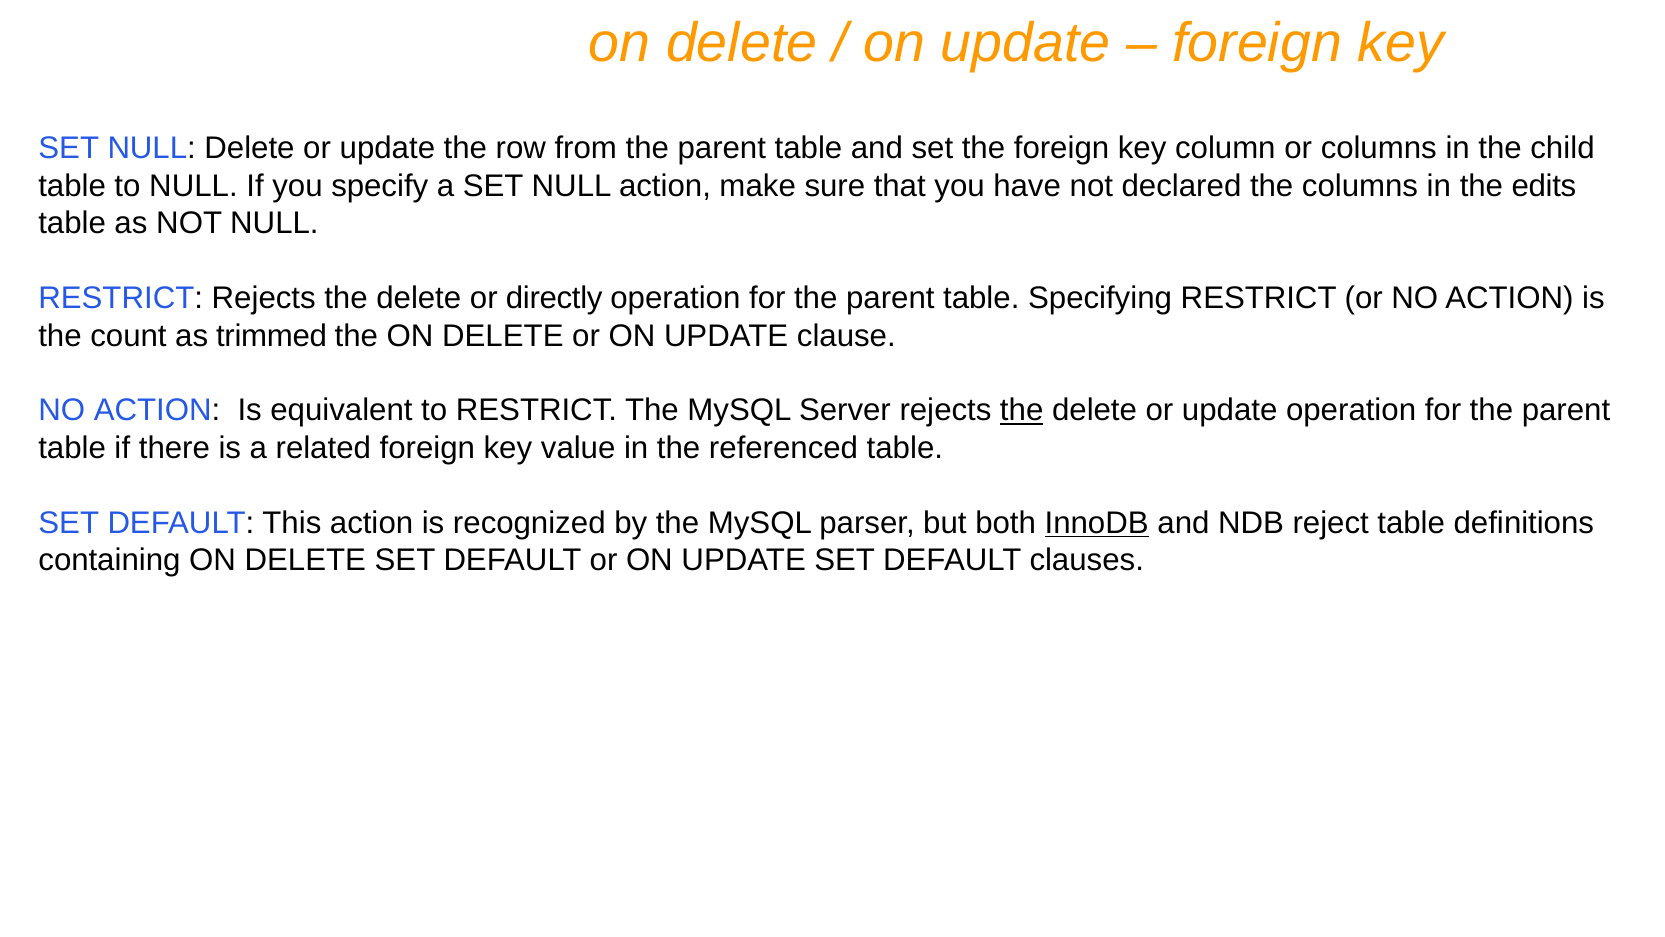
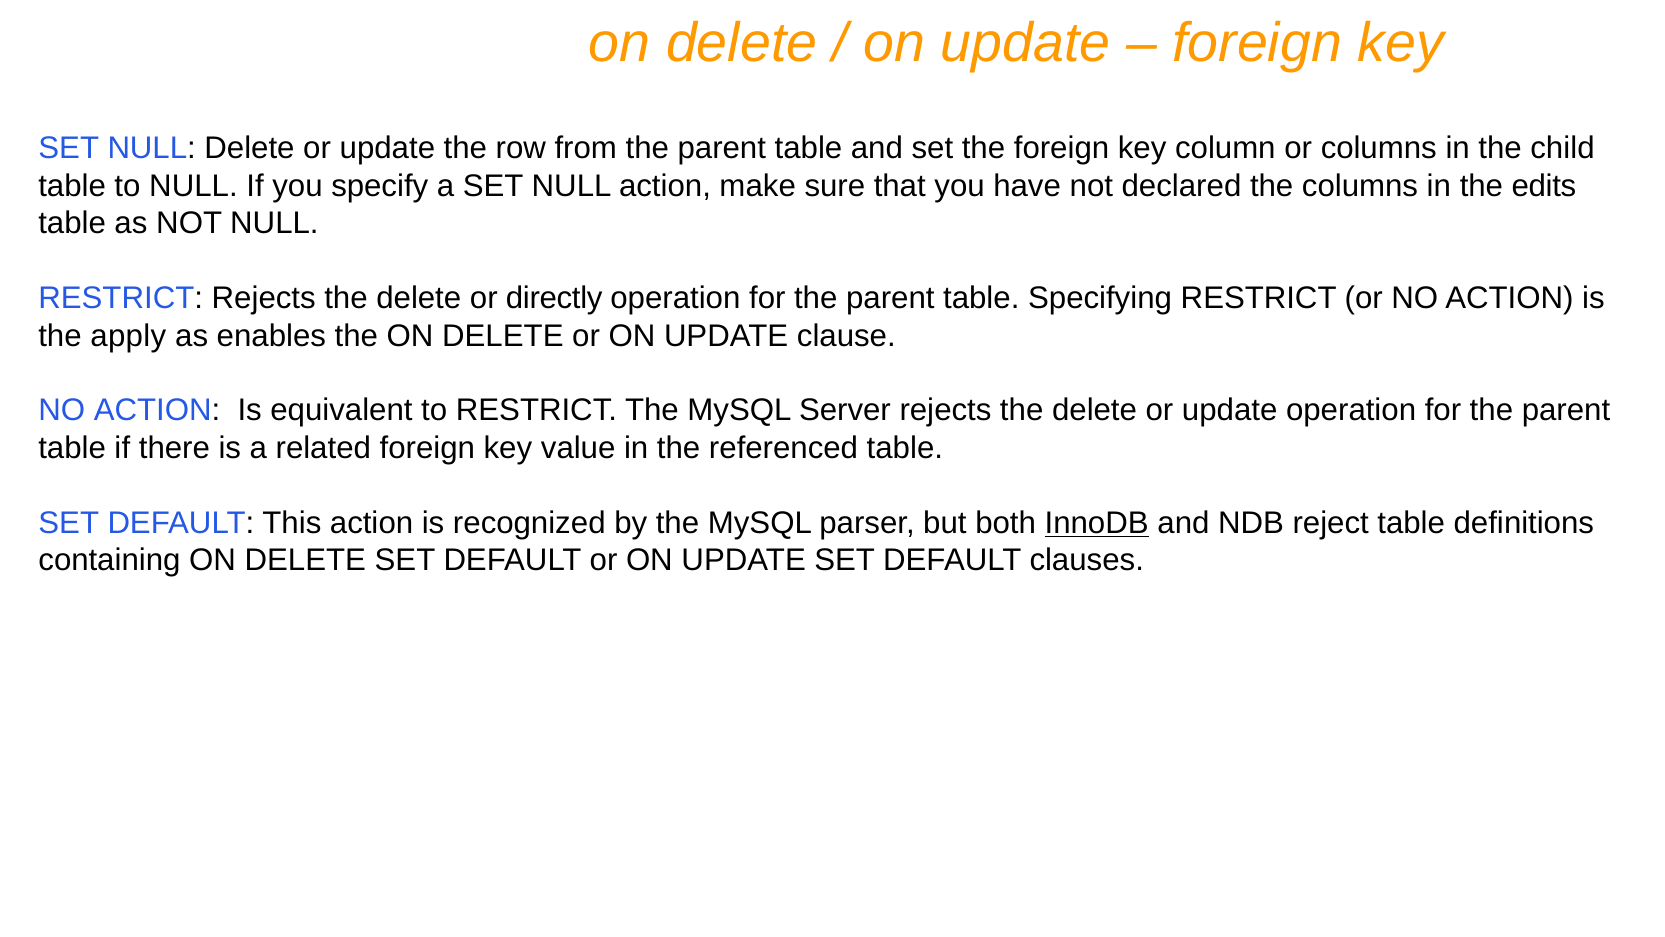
count: count -> apply (128, 336)
trimmed: trimmed -> enables (271, 336)
the underline: present -> none (1022, 410)
